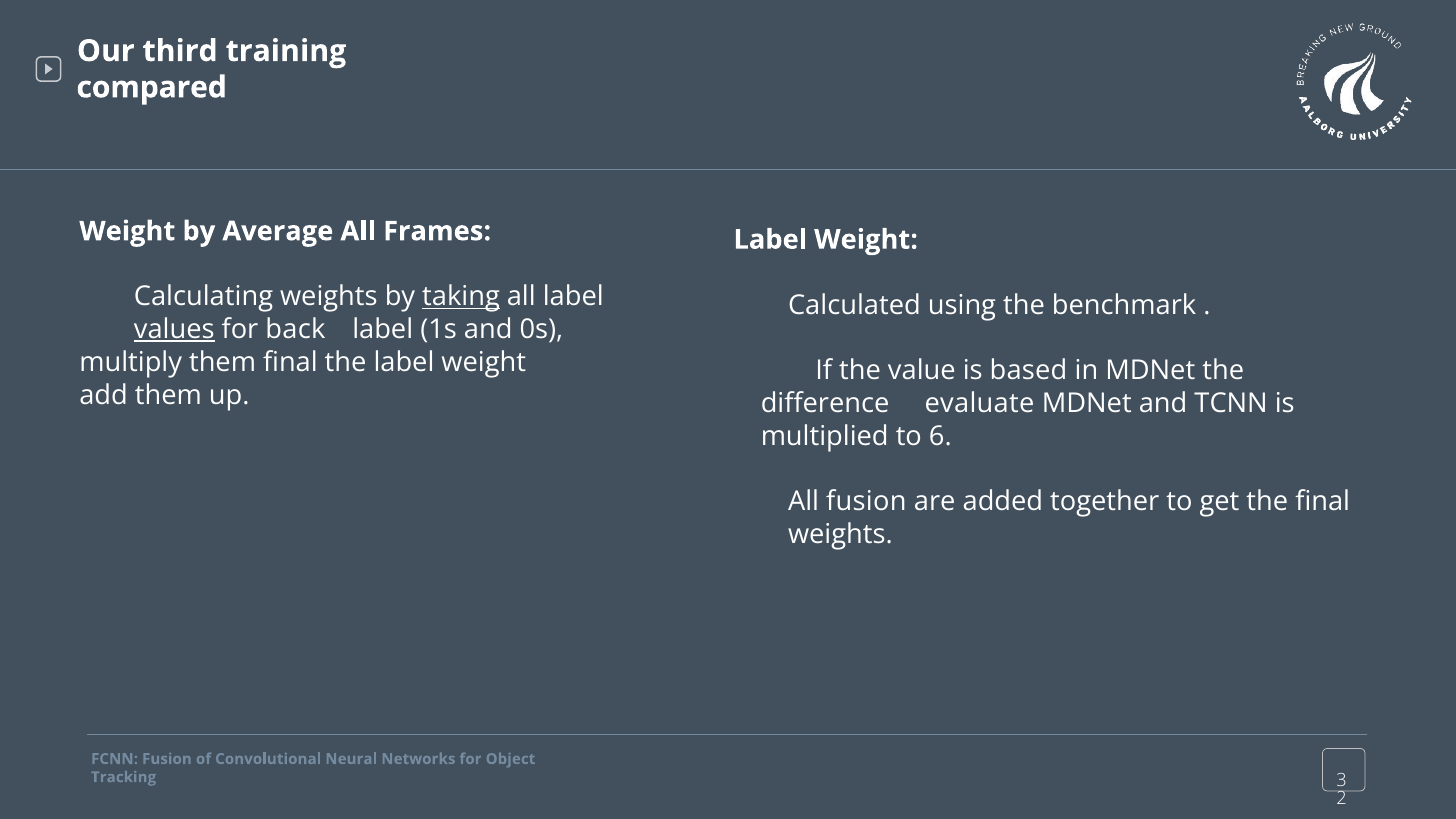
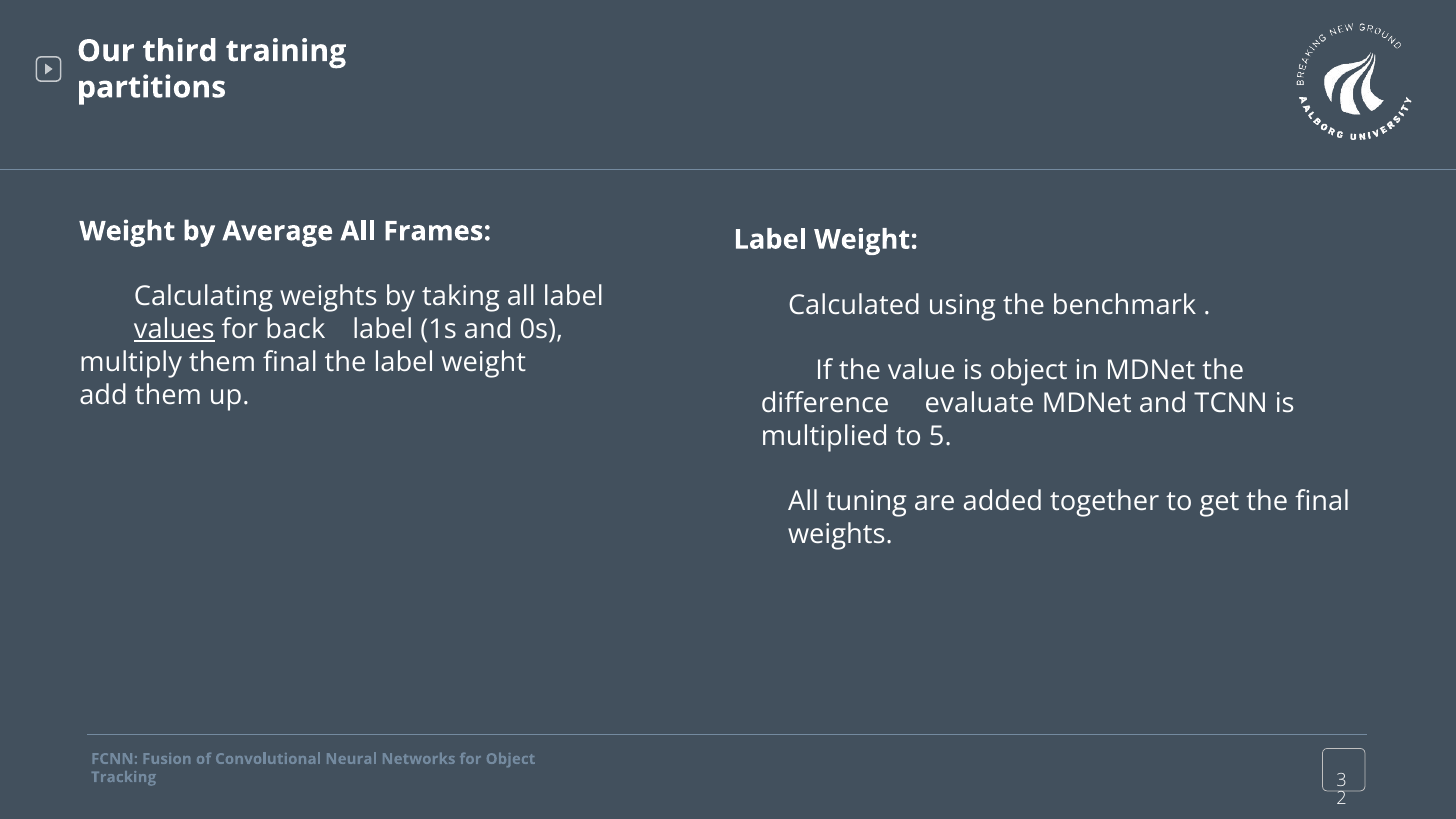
compared: compared -> partitions (152, 87)
taking underline: present -> none (461, 297)
is based: based -> object (1029, 371)
6: 6 -> 5 (940, 436)
All fusion: fusion -> tuning (867, 502)
